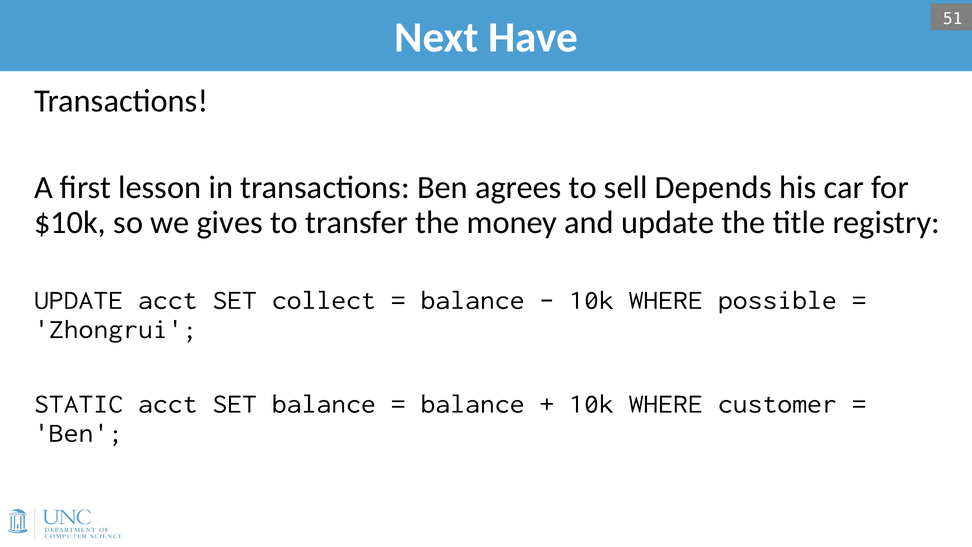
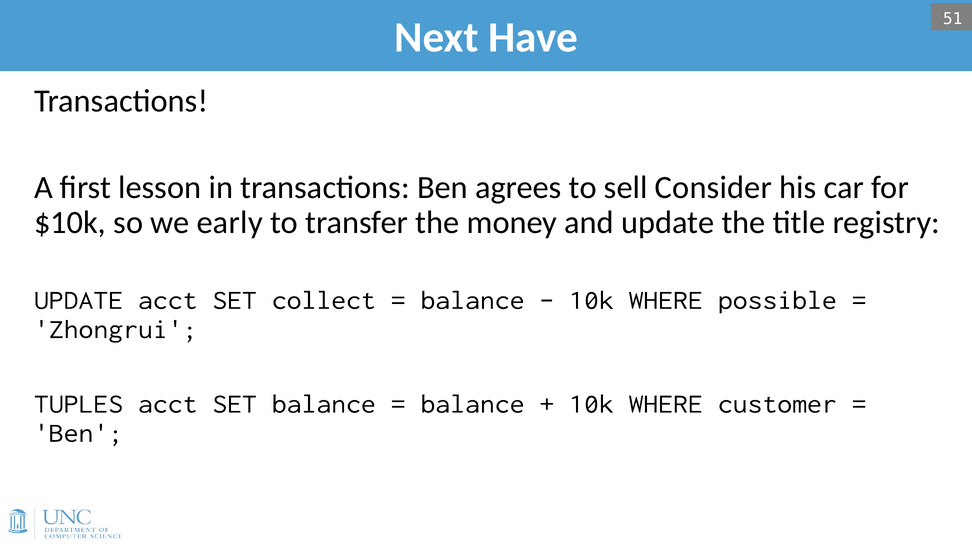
Depends: Depends -> Consider (713, 187)
gives: gives -> early (230, 222)
STATIC: STATIC -> TUPLES (79, 403)
